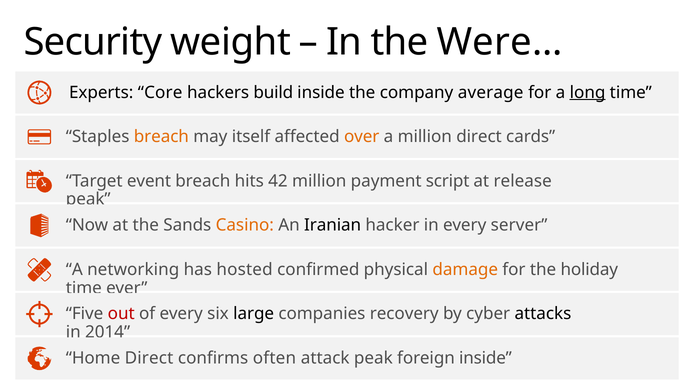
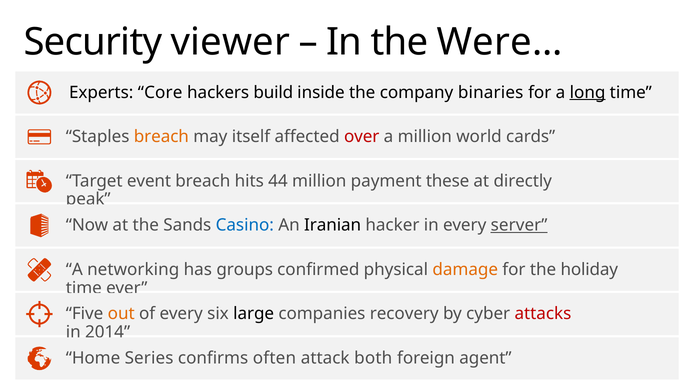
weight: weight -> viewer (230, 42)
average: average -> binaries (491, 92)
over colour: orange -> red (362, 137)
million direct: direct -> world (479, 137)
42: 42 -> 44 (278, 181)
script: script -> these (448, 181)
release: release -> directly (523, 181)
Casino colour: orange -> blue (245, 225)
server underline: none -> present (519, 225)
hosted: hosted -> groups (245, 270)
out colour: red -> orange (121, 314)
attacks colour: black -> red (543, 314)
Home Direct: Direct -> Series (149, 359)
attack peak: peak -> both (373, 359)
foreign inside: inside -> agent (485, 359)
